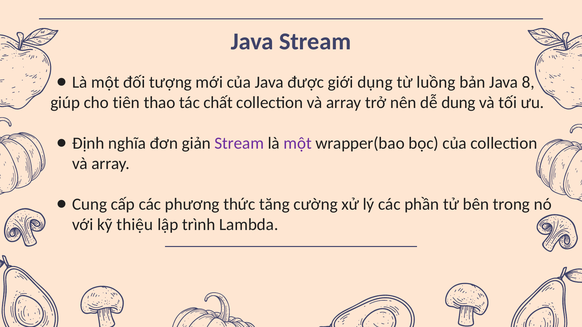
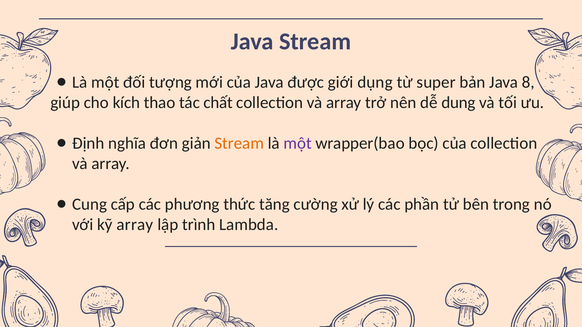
luồng: luồng -> super (436, 82)
tiên: tiên -> kích (126, 103)
Stream colour: purple -> orange (239, 143)
kỹ thiệu: thiệu -> array (135, 225)
